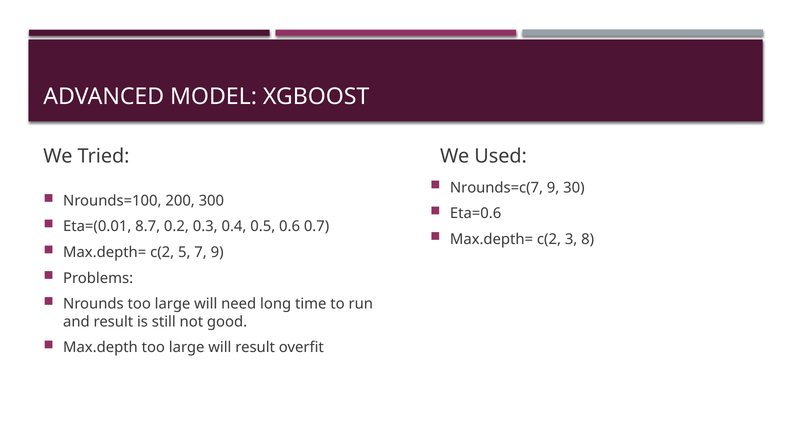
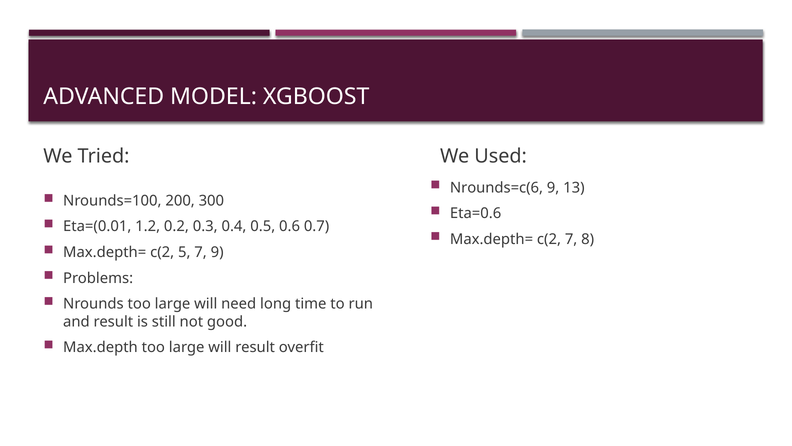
Nrounds=c(7: Nrounds=c(7 -> Nrounds=c(6 (496, 187)
30: 30 -> 13 (574, 187)
8.7: 8.7 -> 1.2 (148, 226)
c(2 3: 3 -> 7 (571, 239)
